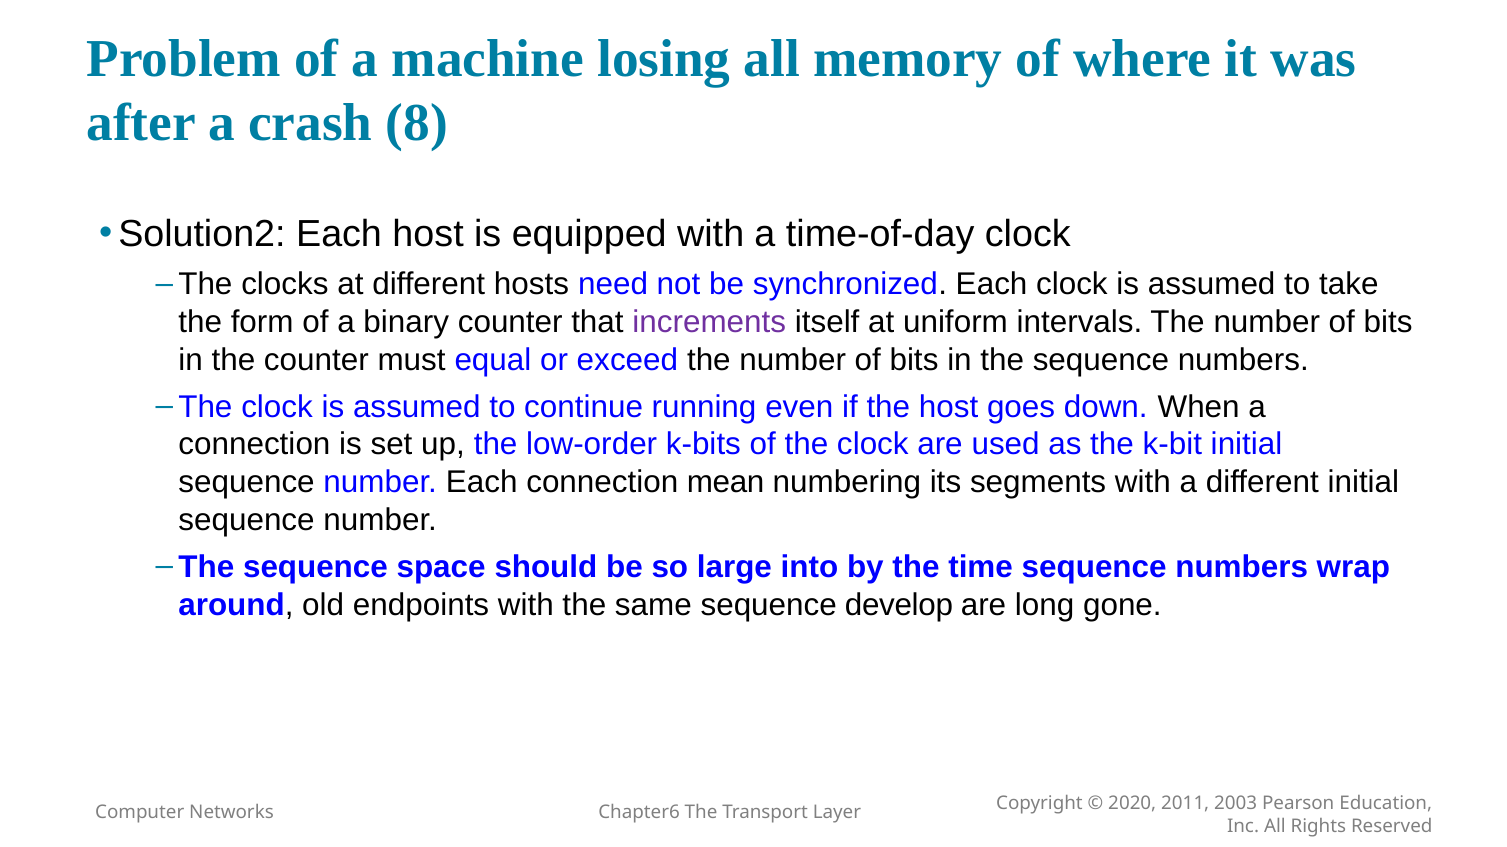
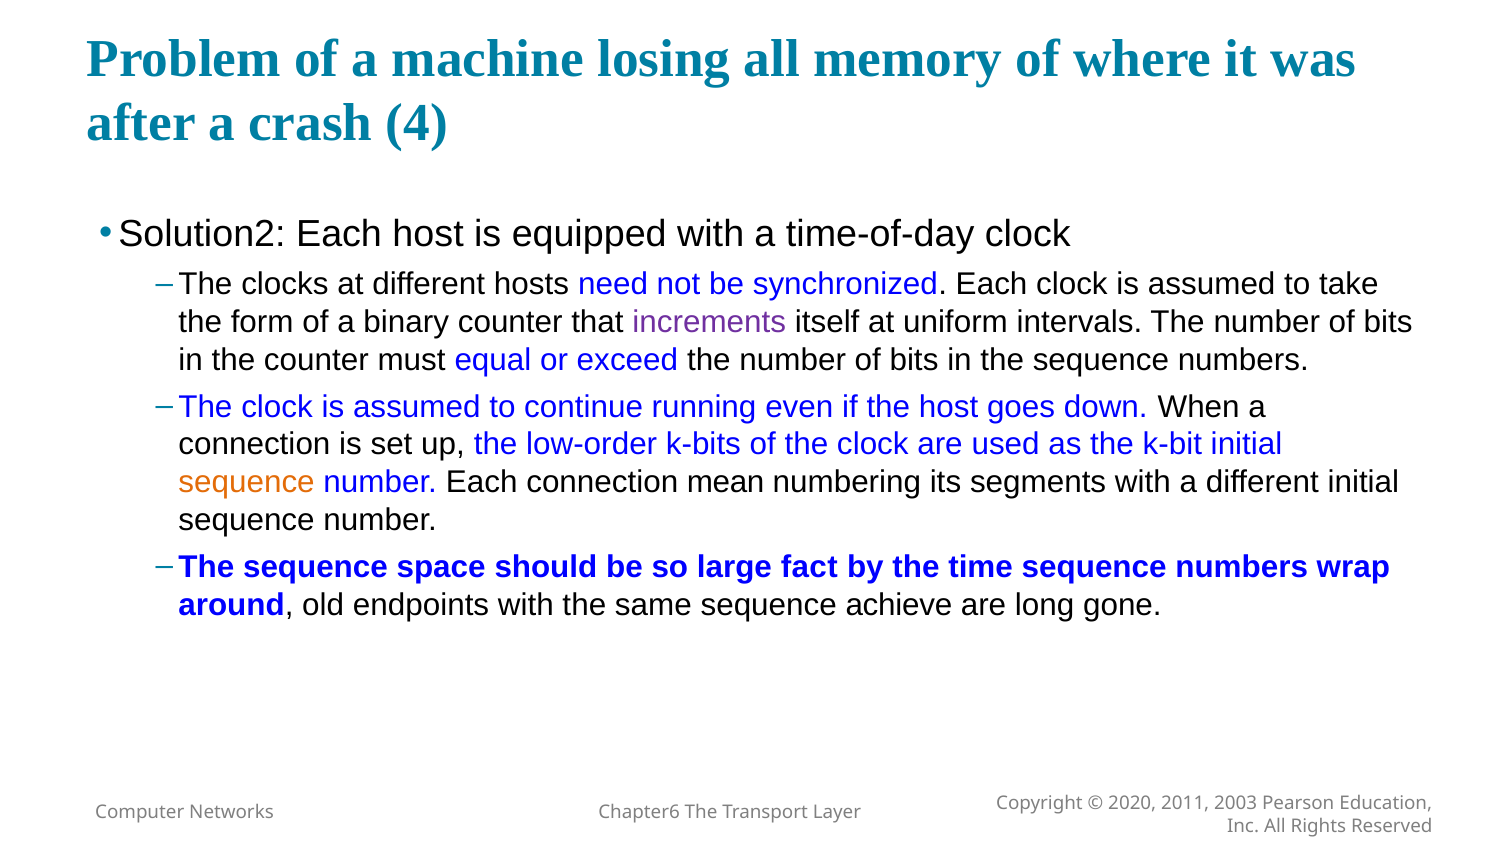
8: 8 -> 4 (417, 123)
sequence colour: black -> orange (247, 483)
into: into -> fact (809, 567)
develop: develop -> achieve (899, 605)
